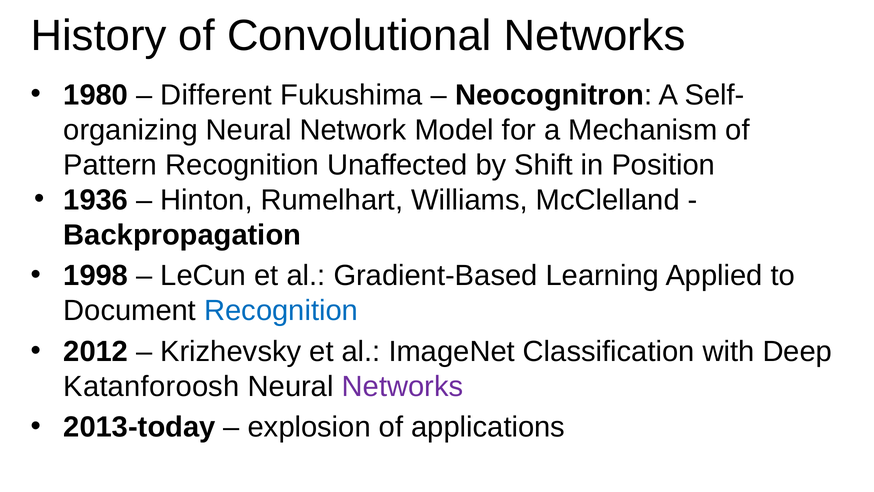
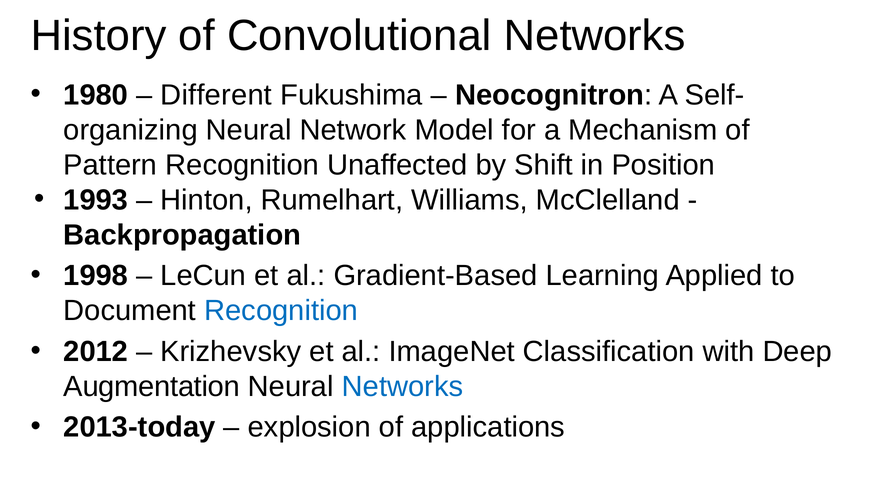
1936: 1936 -> 1993 (96, 200)
Katanforoosh: Katanforoosh -> Augmentation (152, 386)
Networks colour: purple -> blue (402, 386)
